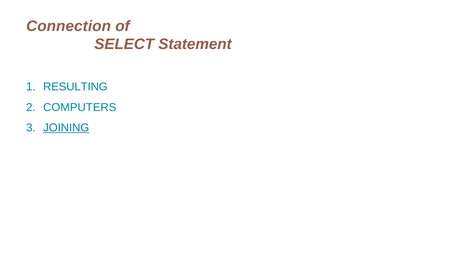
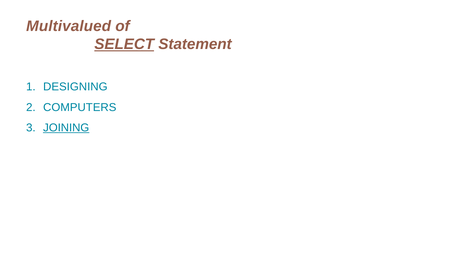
Connection: Connection -> Multivalued (69, 26)
SELECT underline: none -> present (124, 44)
RESULTING: RESULTING -> DESIGNING (75, 87)
